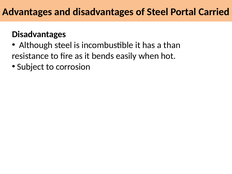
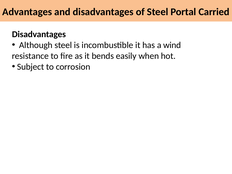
than: than -> wind (172, 45)
